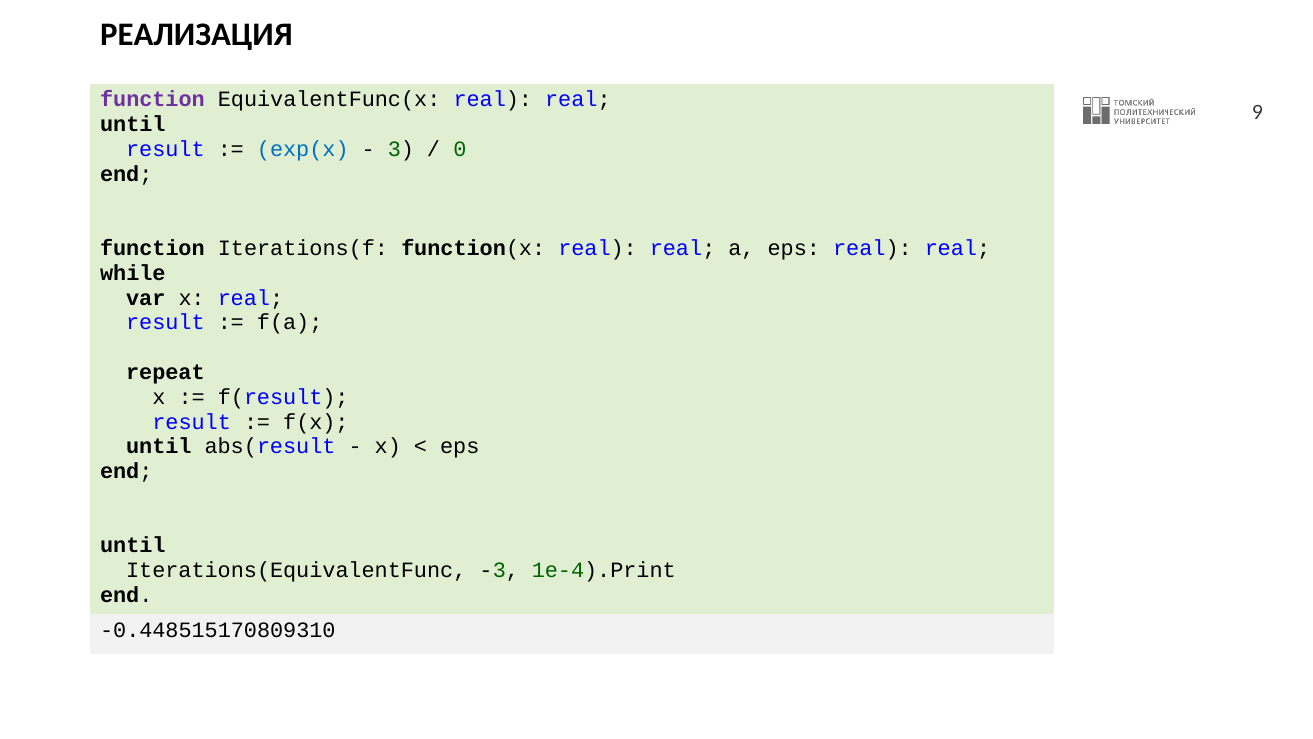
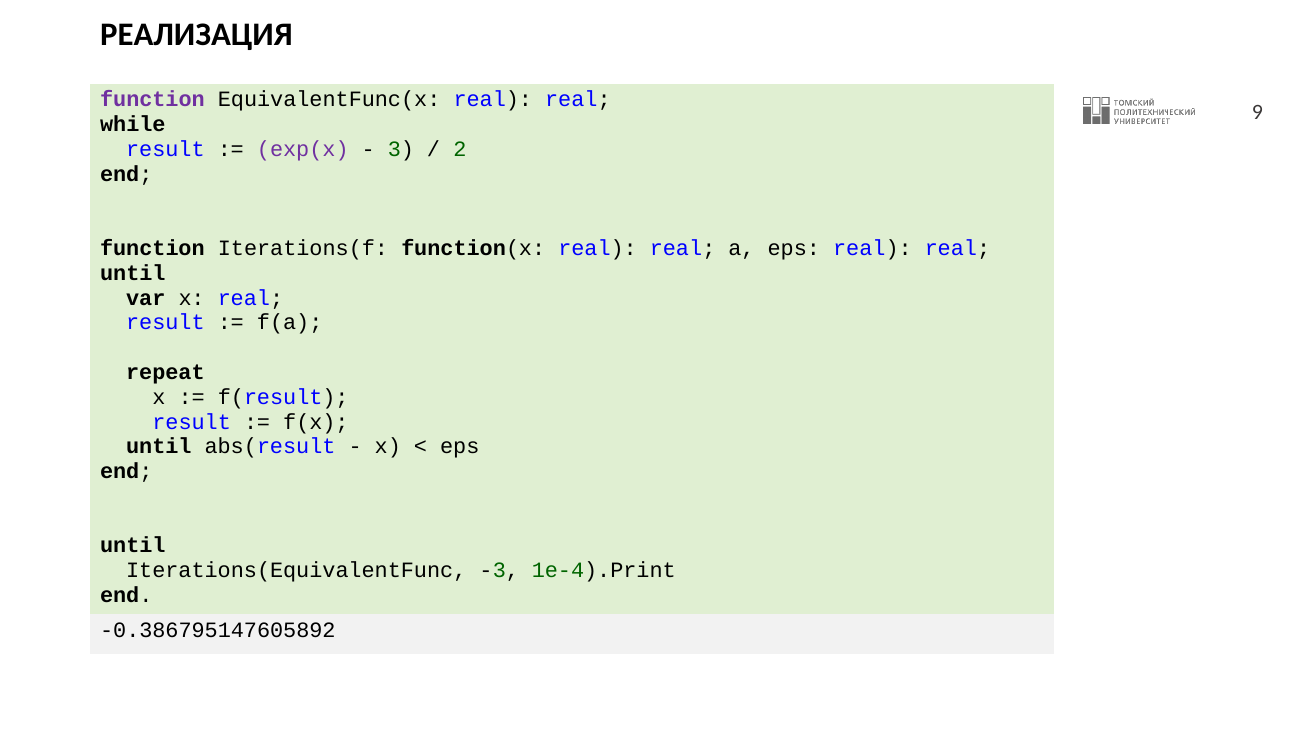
until: until -> while (133, 124)
exp(x colour: blue -> purple (303, 149)
0: 0 -> 2 (460, 149)
while: while -> until (133, 273)
-0.448515170809310: -0.448515170809310 -> -0.386795147605892 (218, 630)
